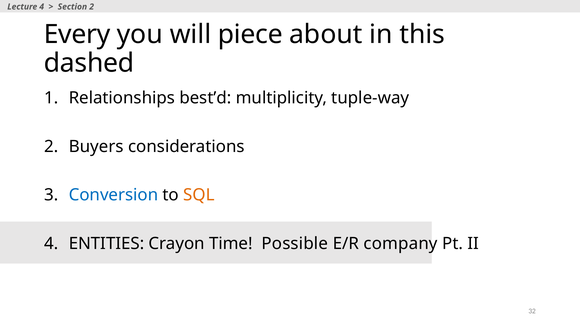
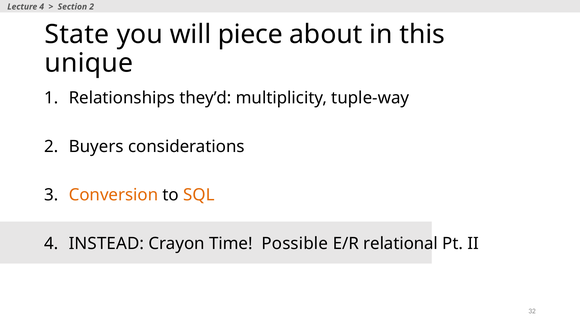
Every: Every -> State (77, 34)
dashed: dashed -> unique (89, 63)
best’d: best’d -> they’d (205, 98)
Conversion colour: blue -> orange (113, 195)
ENTITIES: ENTITIES -> INSTEAD (106, 244)
company: company -> relational (401, 244)
